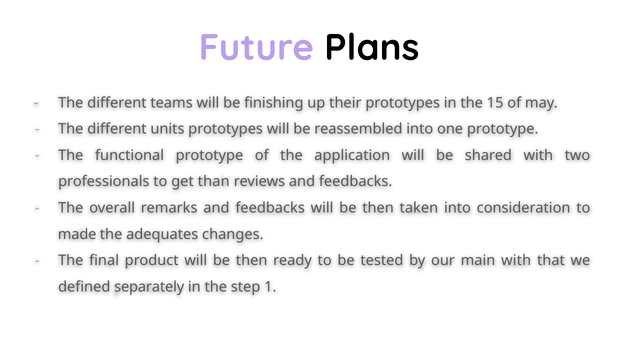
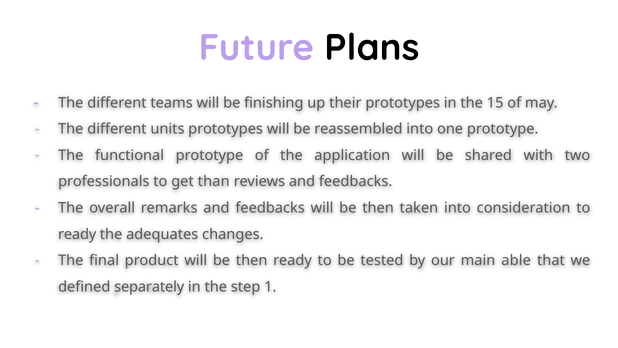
made: made -> ready (77, 234)
main with: with -> able (516, 260)
